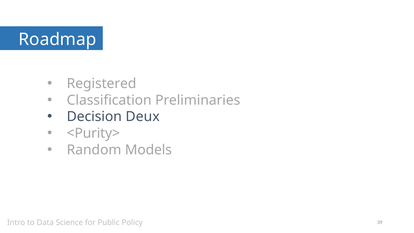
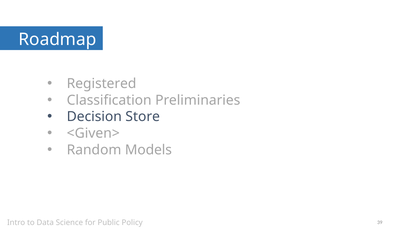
Deux: Deux -> Store (143, 117)
<Purity>: <Purity> -> <Given> (93, 133)
